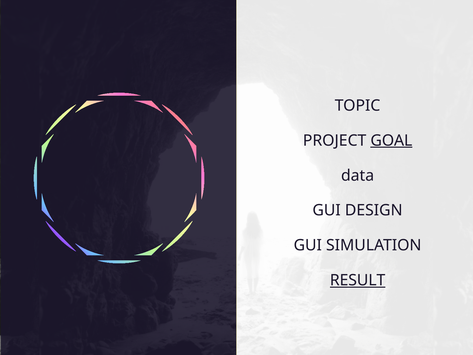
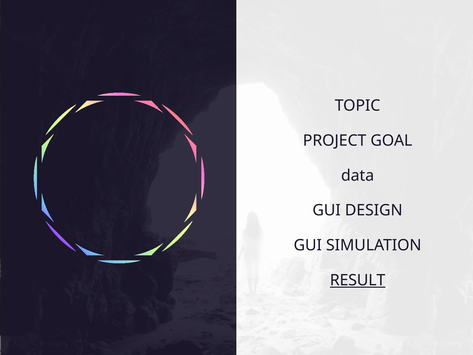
GOAL underline: present -> none (391, 140)
